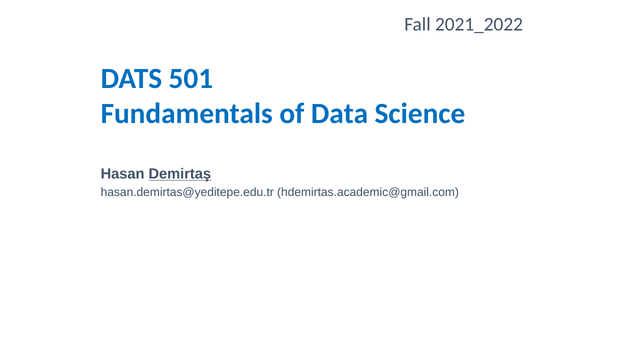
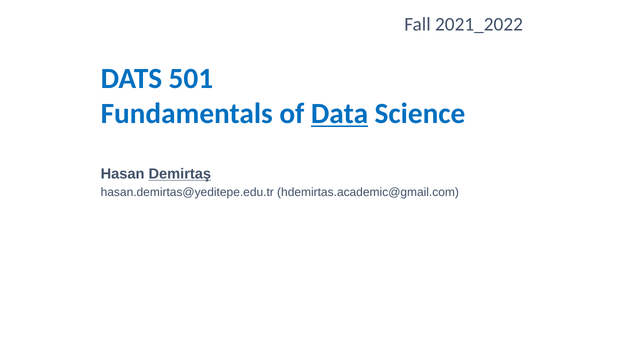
Data underline: none -> present (340, 114)
